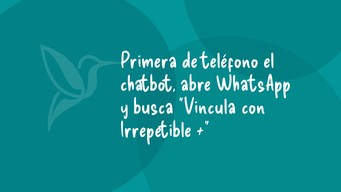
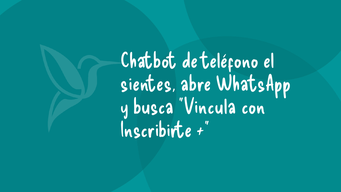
Primera: Primera -> Chatbot (149, 61)
chatbot: chatbot -> sientes (148, 84)
Irrepetible: Irrepetible -> Inscribirte (156, 130)
